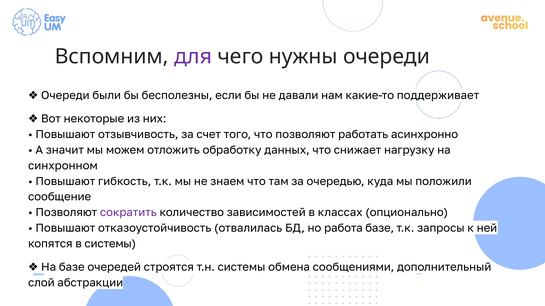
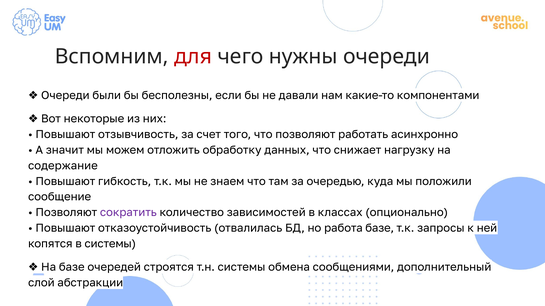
для colour: purple -> red (193, 57)
поддерживает: поддерживает -> компонентами (438, 96)
синхронном: синхронном -> содержание (63, 166)
